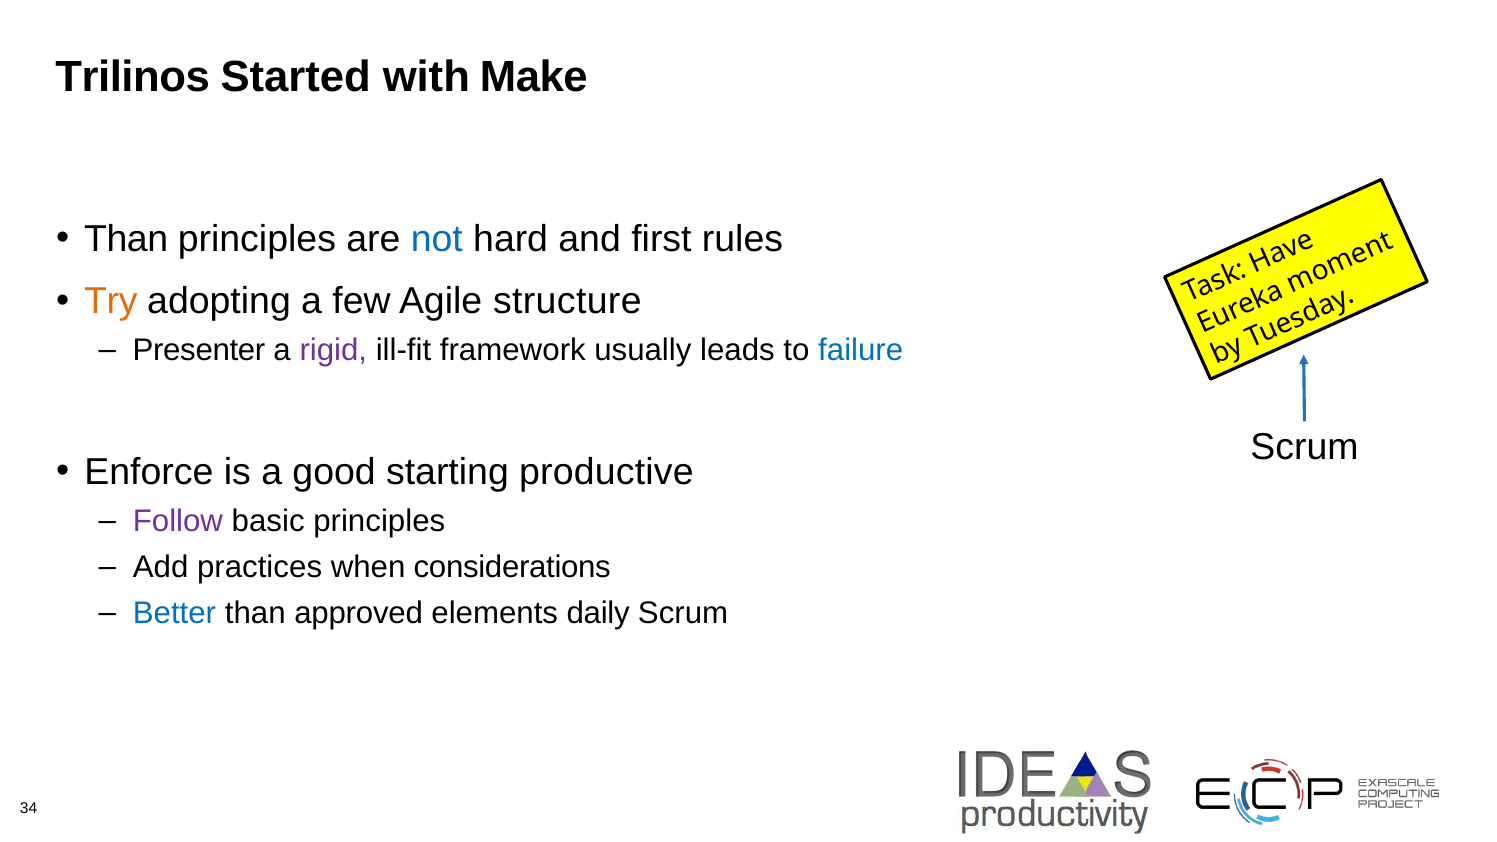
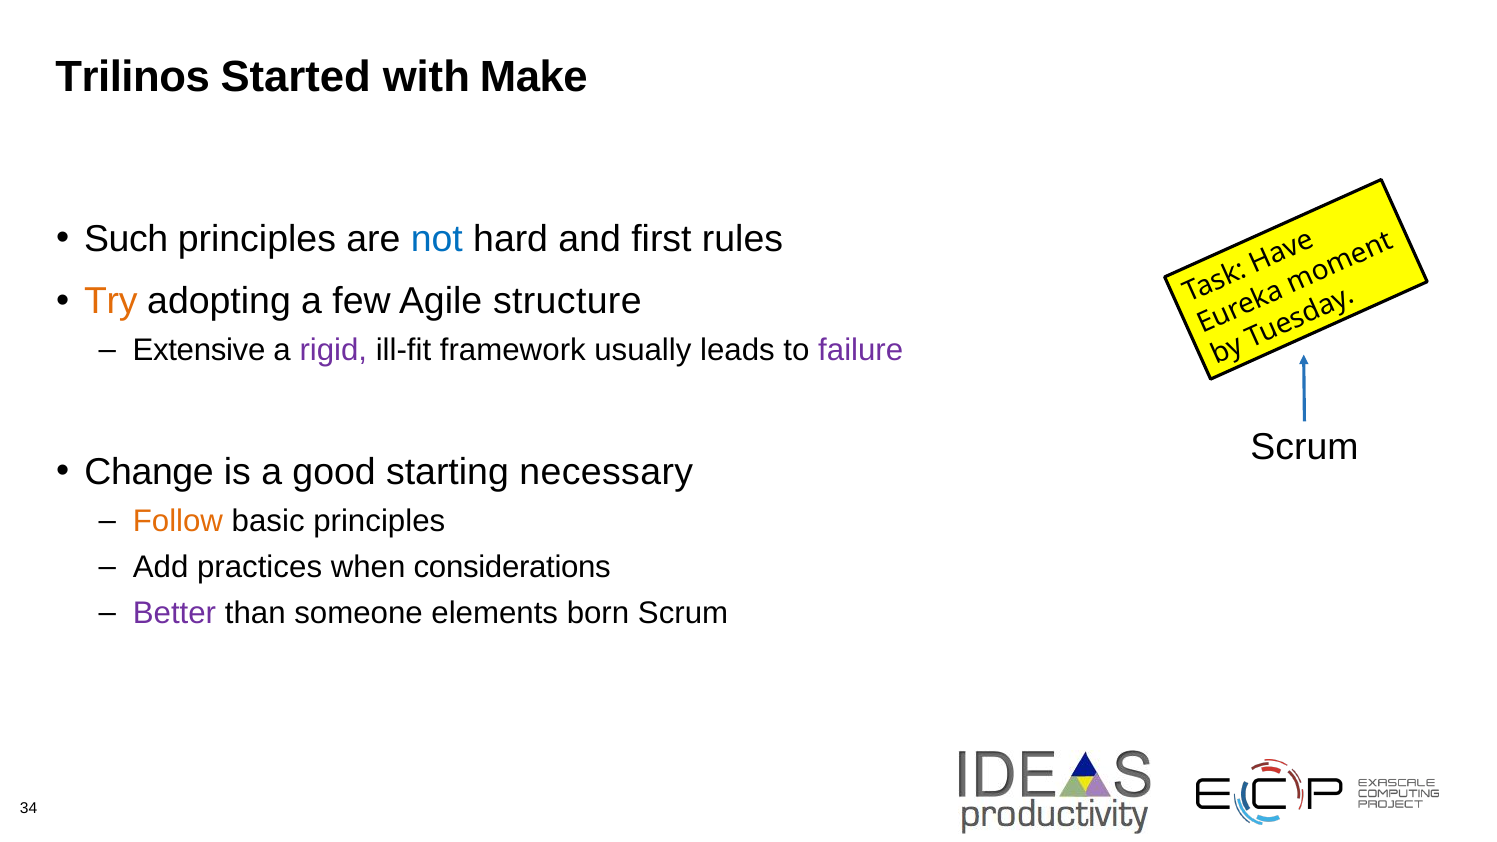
Than: Than -> Such (126, 239)
Presenter: Presenter -> Extensive (199, 351)
failure colour: blue -> purple (861, 351)
Enforce: Enforce -> Change (149, 472)
productive: productive -> necessary (606, 472)
Follow colour: purple -> orange (178, 521)
Better colour: blue -> purple (175, 614)
approved: approved -> someone (359, 614)
daily: daily -> born (598, 614)
